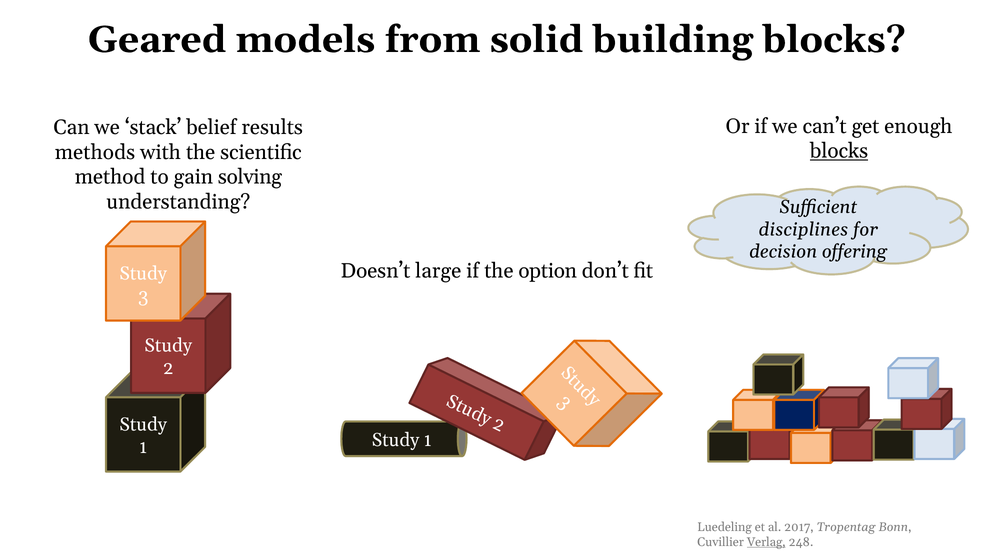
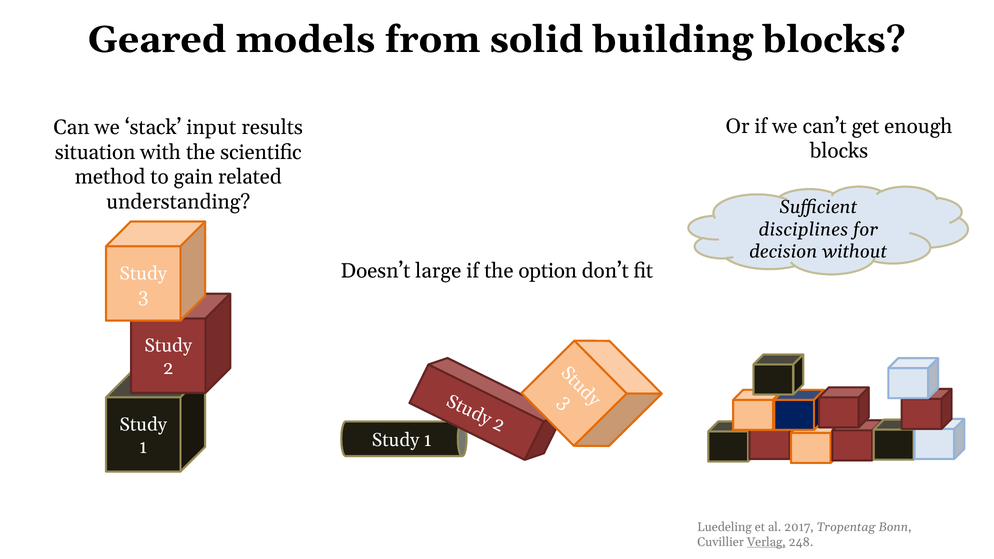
belief: belief -> input (211, 127)
blocks underline: present -> none (839, 151)
methods: methods -> situation (95, 152)
solving: solving -> related (250, 177)
offering: offering -> without (854, 252)
